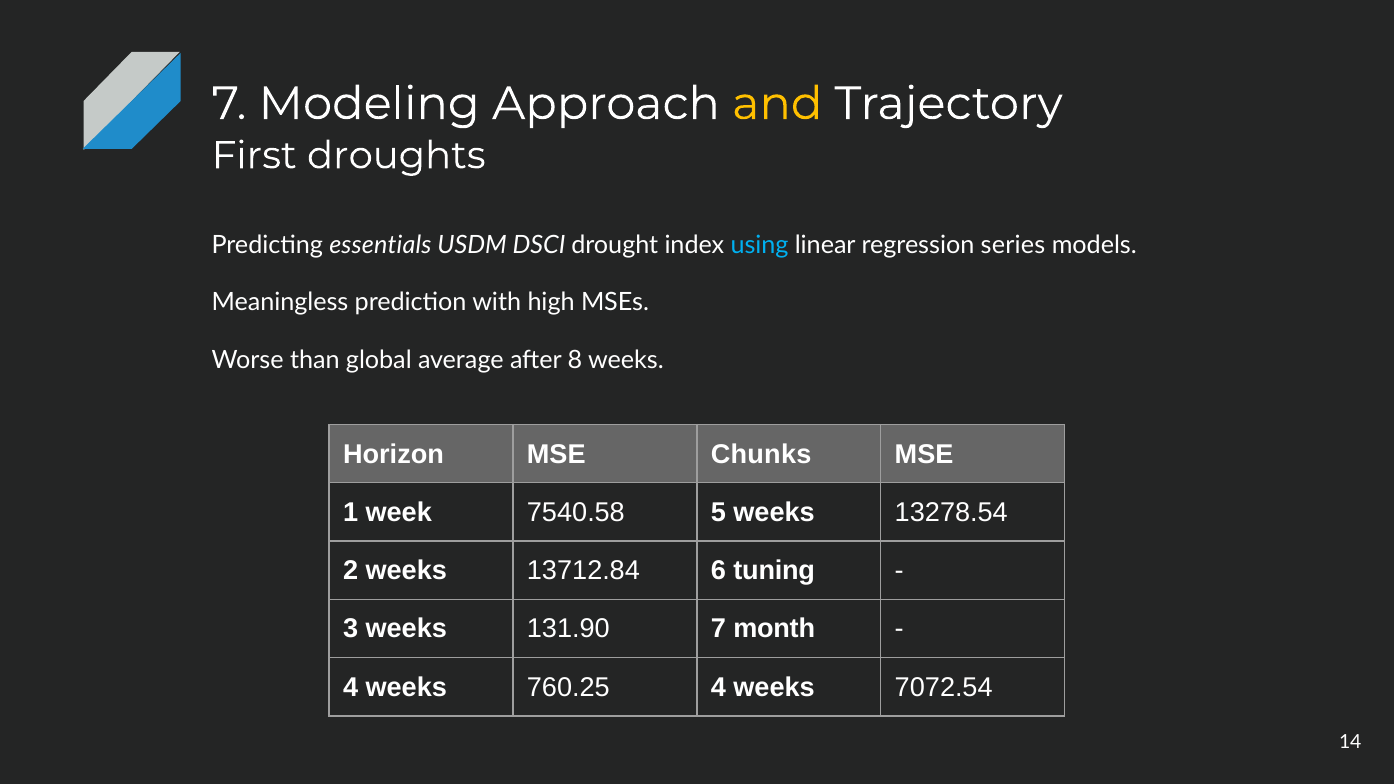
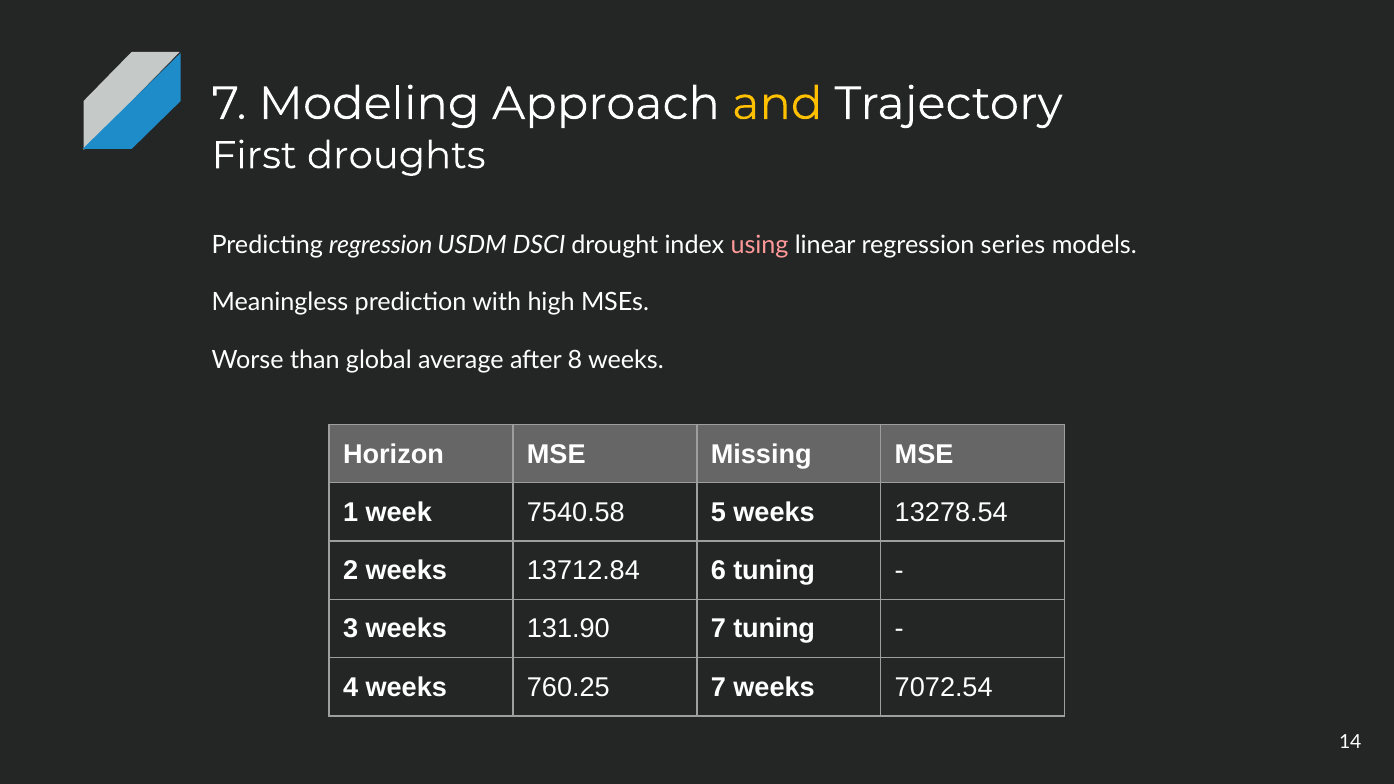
Predicting essentials: essentials -> regression (381, 245)
using colour: light blue -> pink (760, 245)
Chunks: Chunks -> Missing (761, 454)
7 month: month -> tuning (774, 629)
760.25 4: 4 -> 7 (718, 687)
